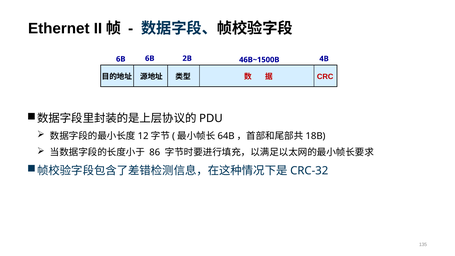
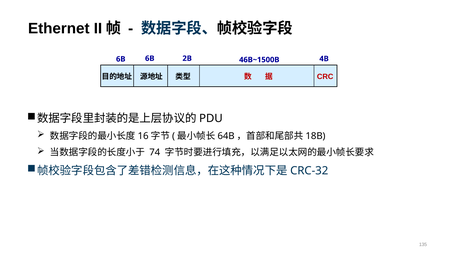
12: 12 -> 16 (143, 136)
86: 86 -> 74 (155, 152)
